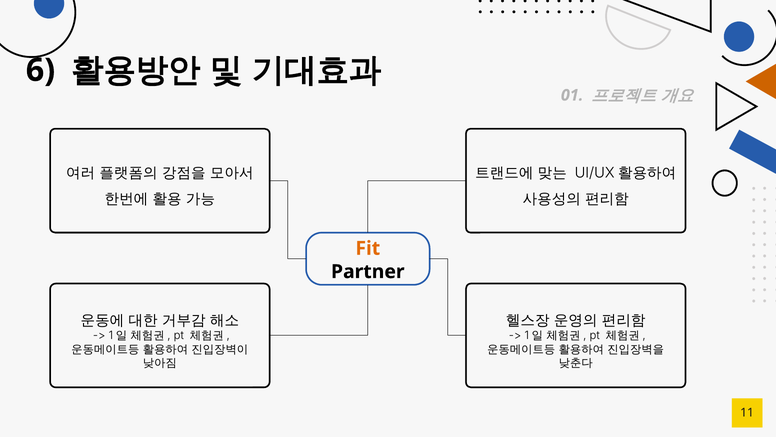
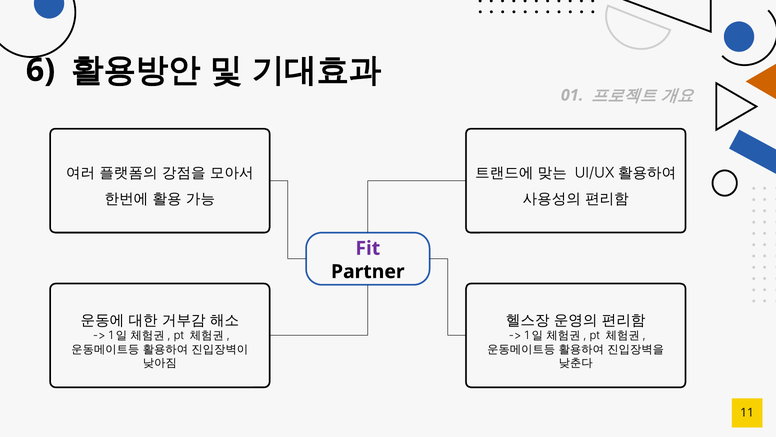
Fit colour: orange -> purple (368, 248)
